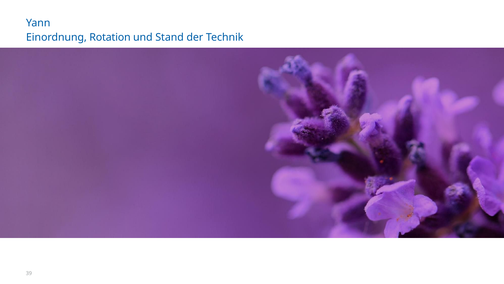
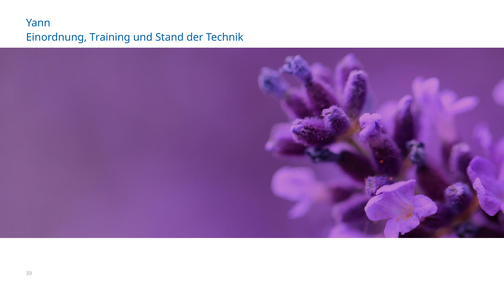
Rotation: Rotation -> Training (110, 37)
